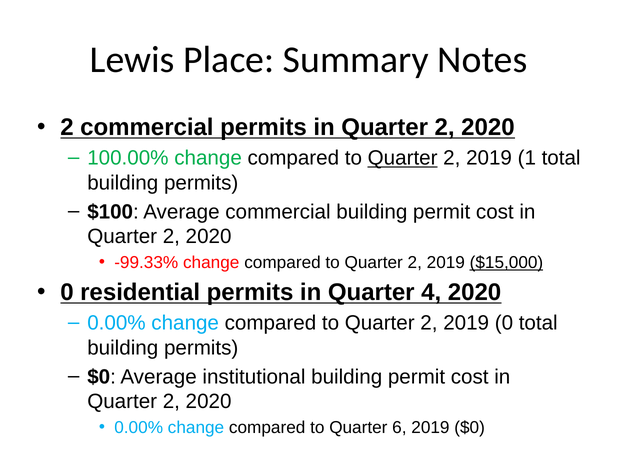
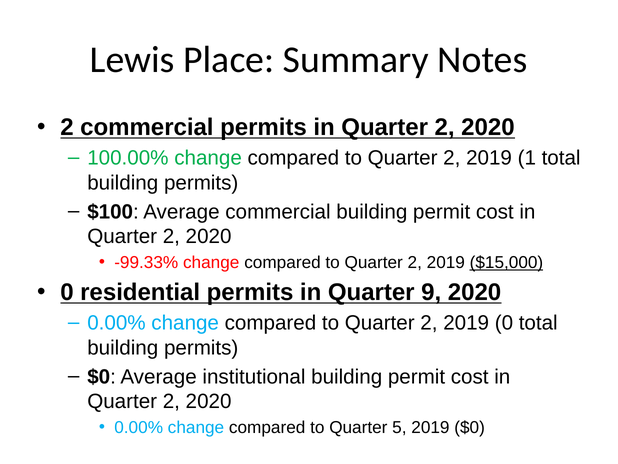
Quarter underline: present -> none (403, 158)
4: 4 -> 9 (431, 292)
6: 6 -> 5 (399, 427)
